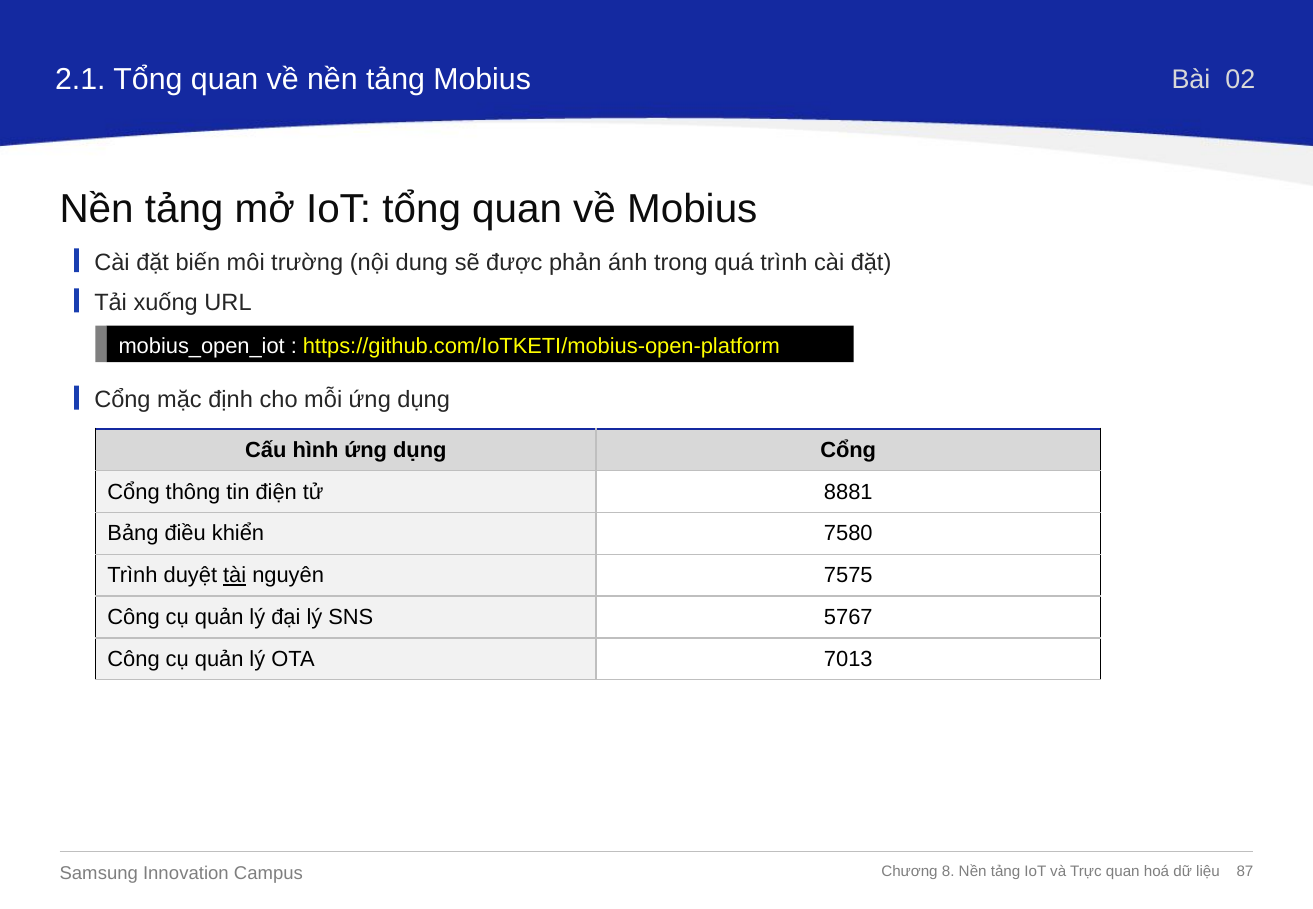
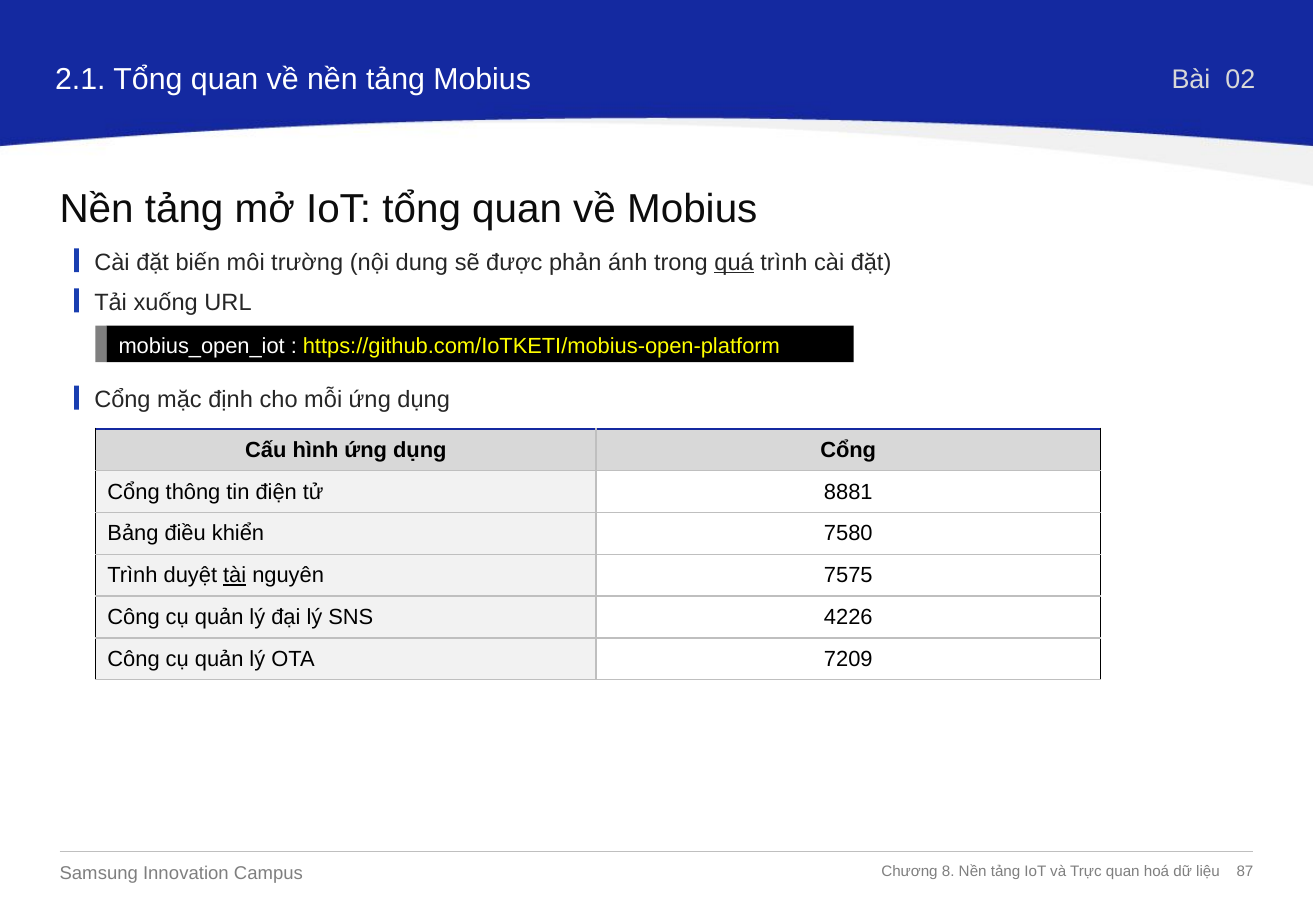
quá underline: none -> present (734, 263)
5767: 5767 -> 4226 (848, 617)
7013: 7013 -> 7209 (848, 659)
